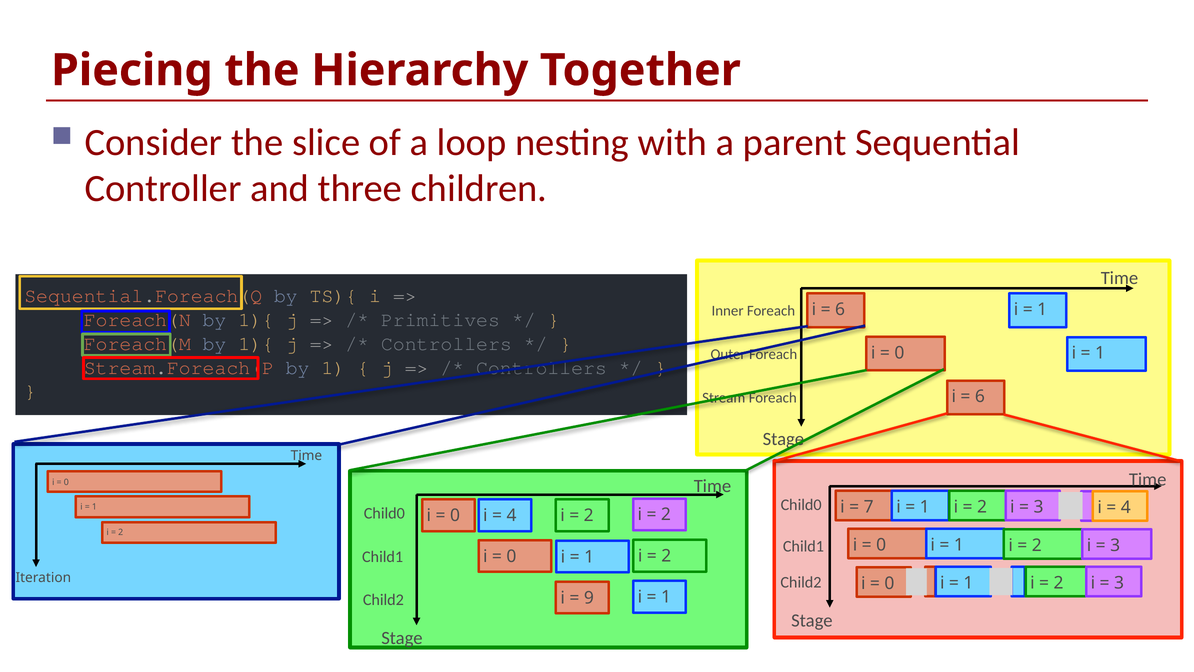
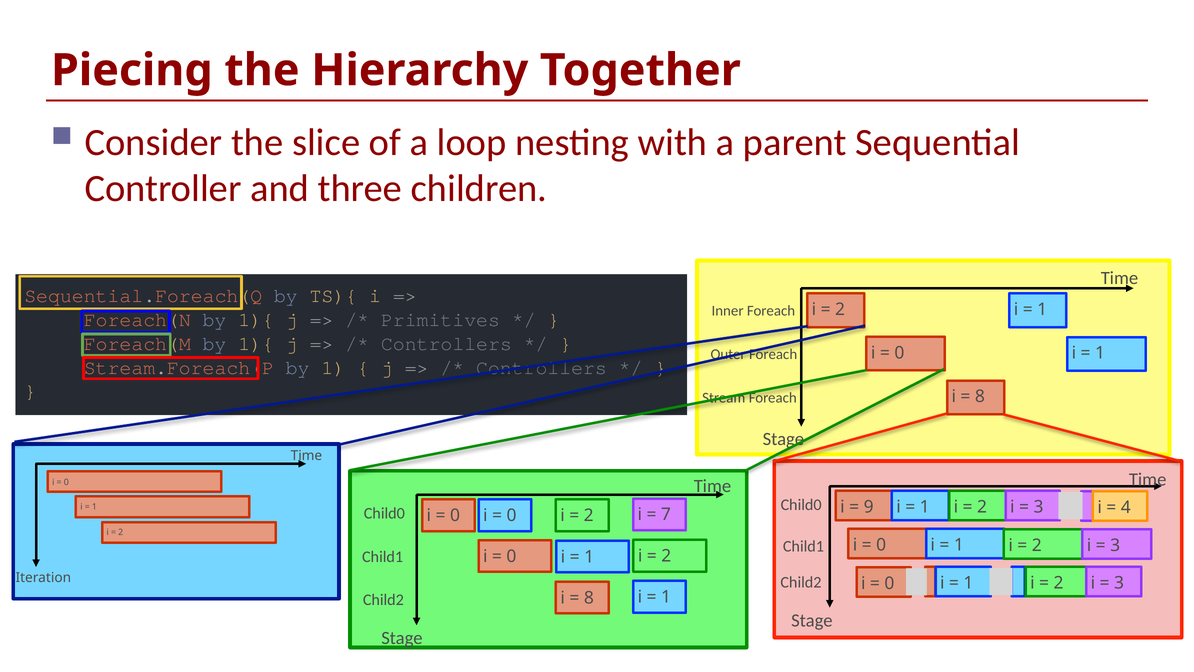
6: 6 -> 2 (840, 309)
6: 6 -> 8 (980, 396)
2: 2 -> 7 (666, 514)
7: 7 -> 9 (869, 507)
4: 4 -> 0 (512, 515)
9: 9 -> 8 (589, 597)
